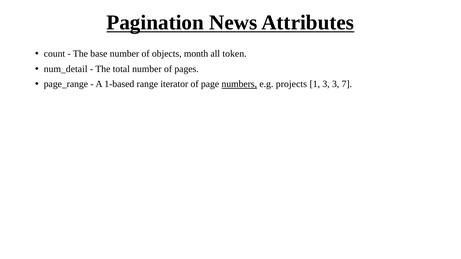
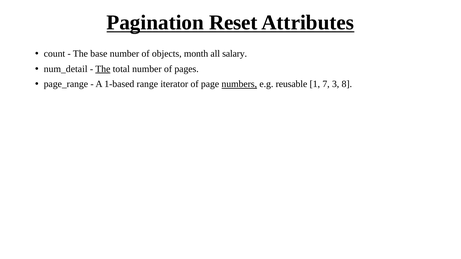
News: News -> Reset (233, 23)
token: token -> salary (235, 54)
The underline: none -> present (103, 69)
projects: projects -> reusable (291, 84)
1 3: 3 -> 7 (326, 84)
7: 7 -> 8 (347, 84)
